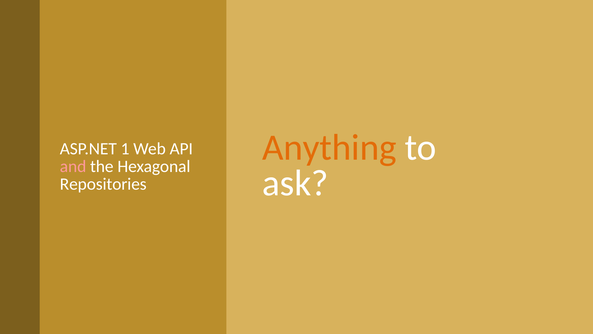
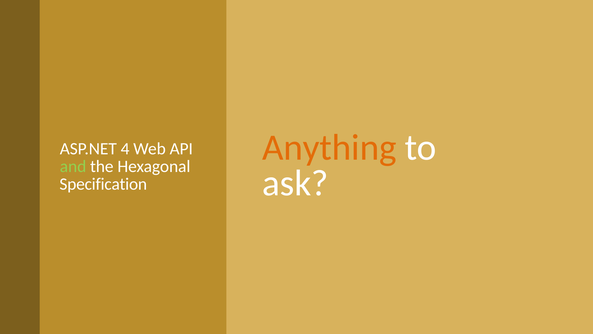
1: 1 -> 4 (125, 149)
and colour: pink -> light green (73, 166)
Repositories: Repositories -> Specification (103, 184)
